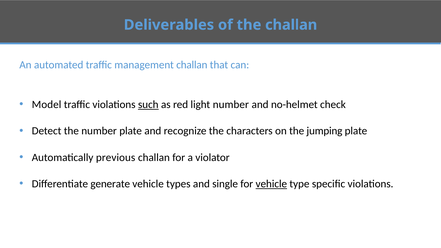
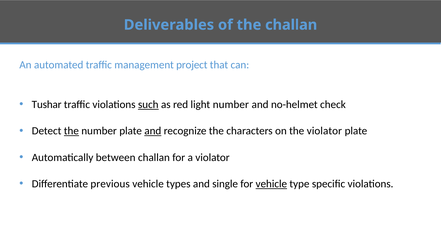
management challan: challan -> project (192, 65)
Model: Model -> Tushar (47, 105)
the underline: none -> present (71, 131)
and underline: none -> present (153, 131)
the jumping: jumping -> violator (324, 131)
previous: previous -> between (116, 157)
generate: generate -> previous (110, 184)
